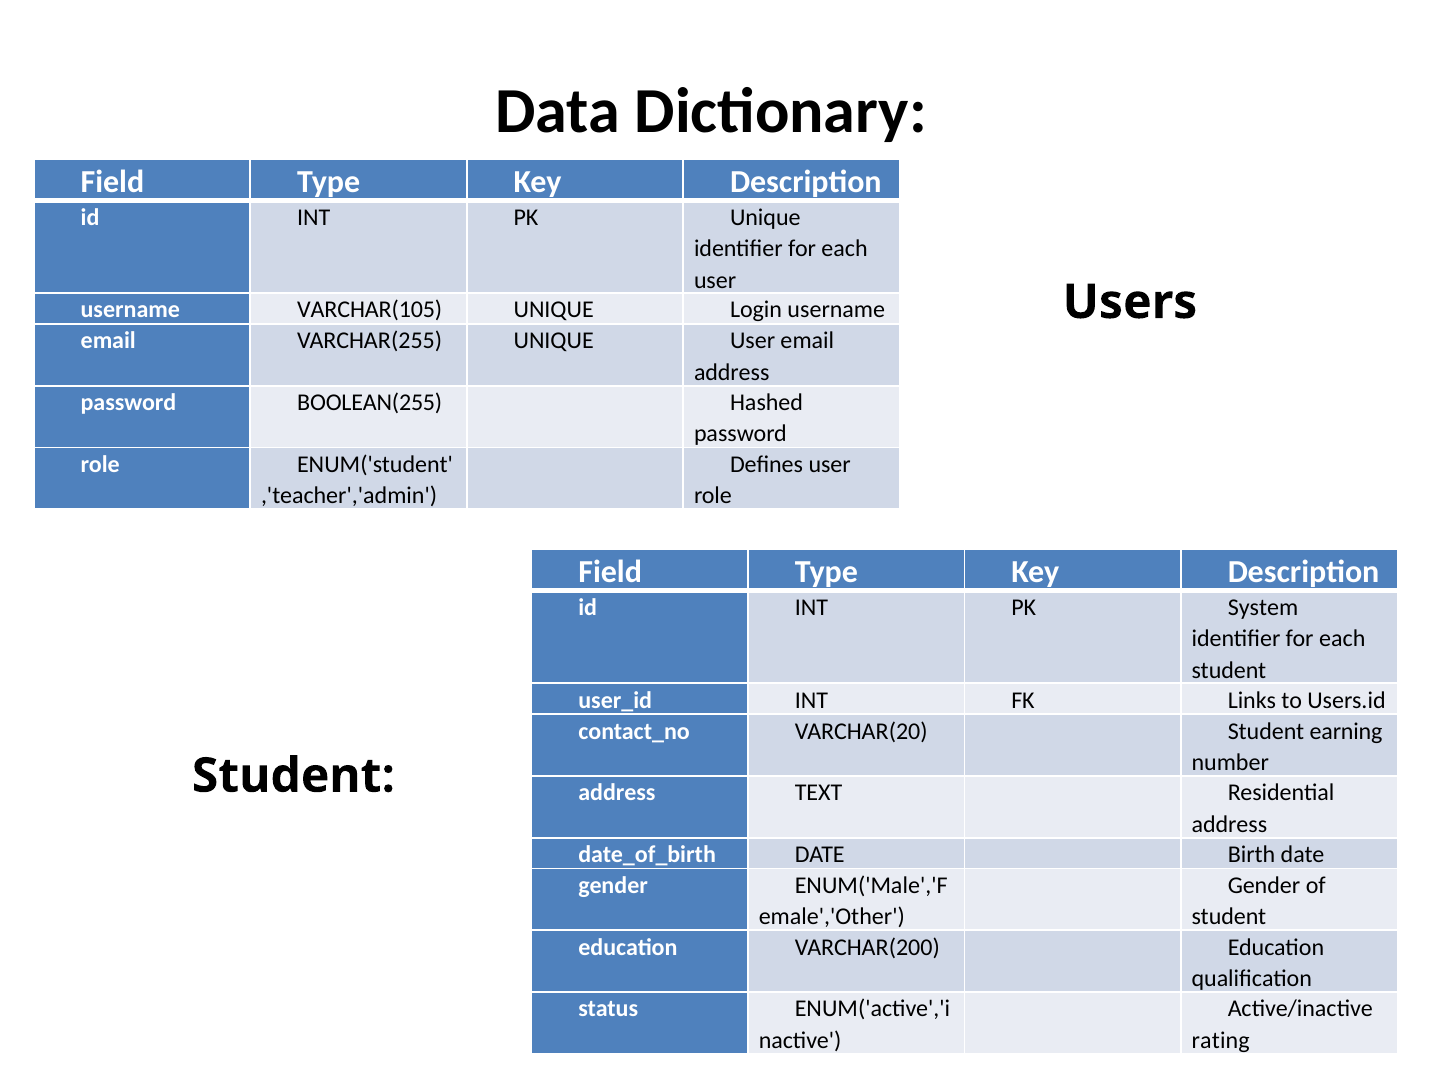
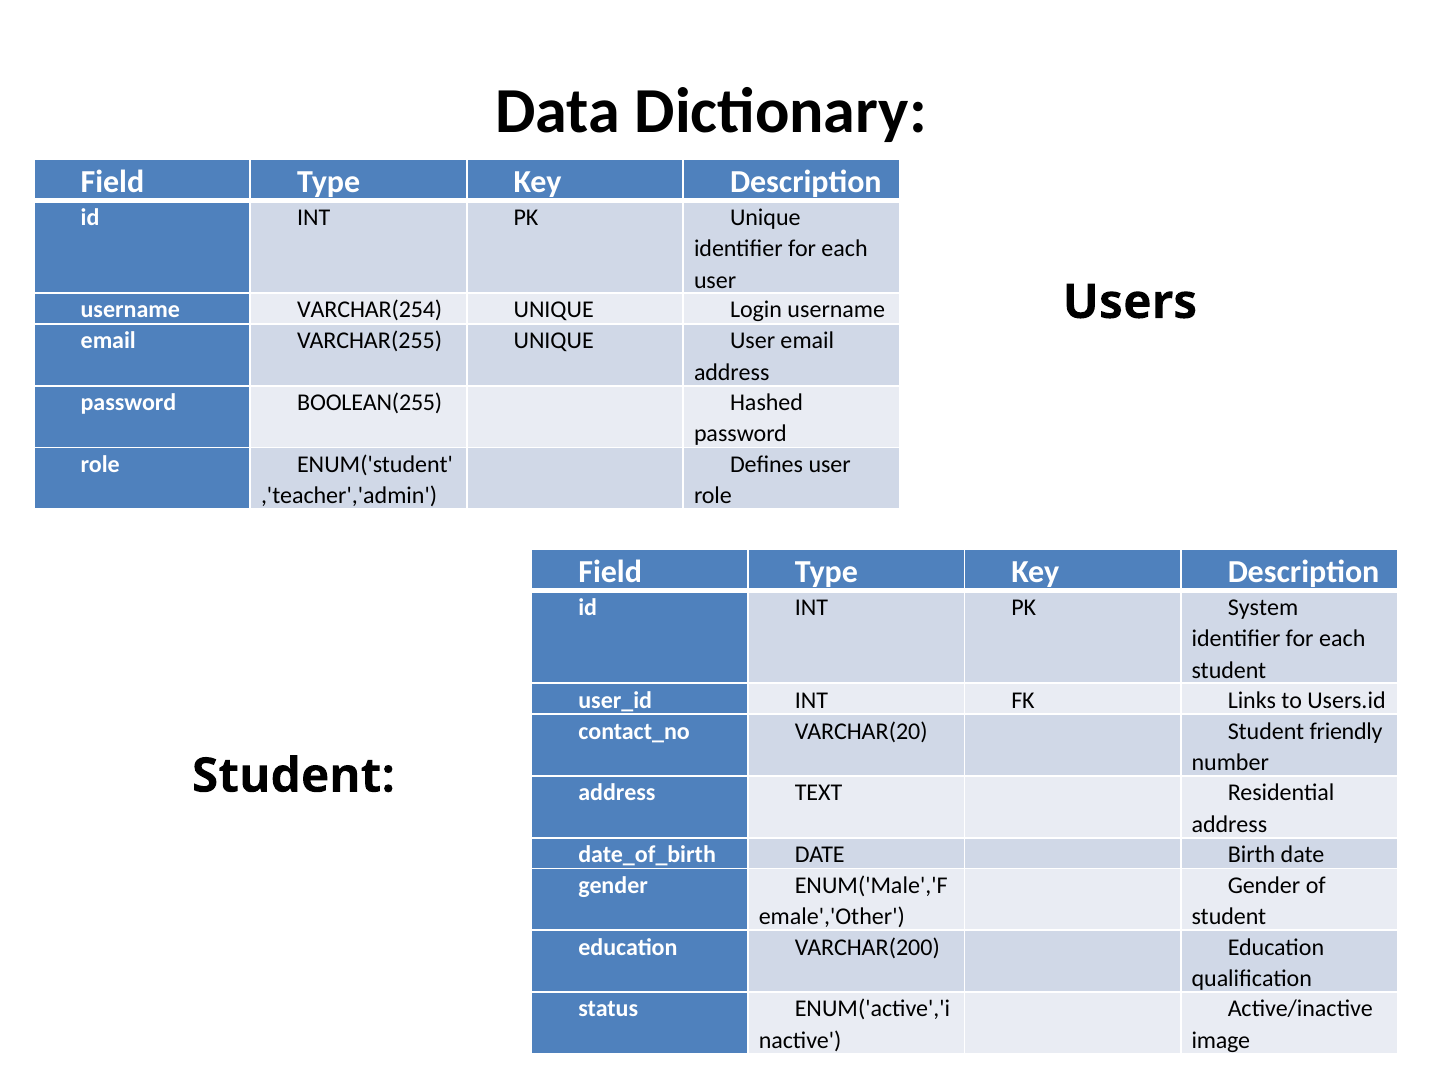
VARCHAR(105: VARCHAR(105 -> VARCHAR(254 (370, 310)
earning: earning -> friendly (1346, 731)
rating: rating -> image (1221, 1041)
